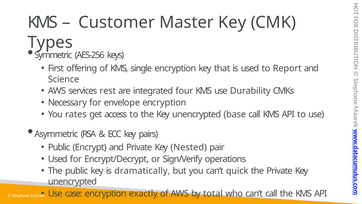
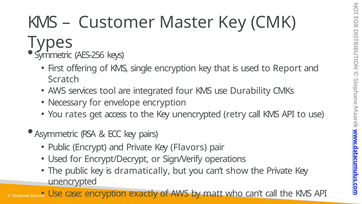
Science: Science -> Scratch (64, 79)
rest: rest -> tool (108, 91)
base: base -> retry (235, 114)
Nested: Nested -> Flavors (189, 147)
quick: quick -> show (237, 171)
total: total -> matt (213, 193)
